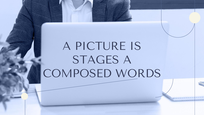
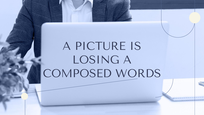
STAGES: STAGES -> LOSING (96, 60)
